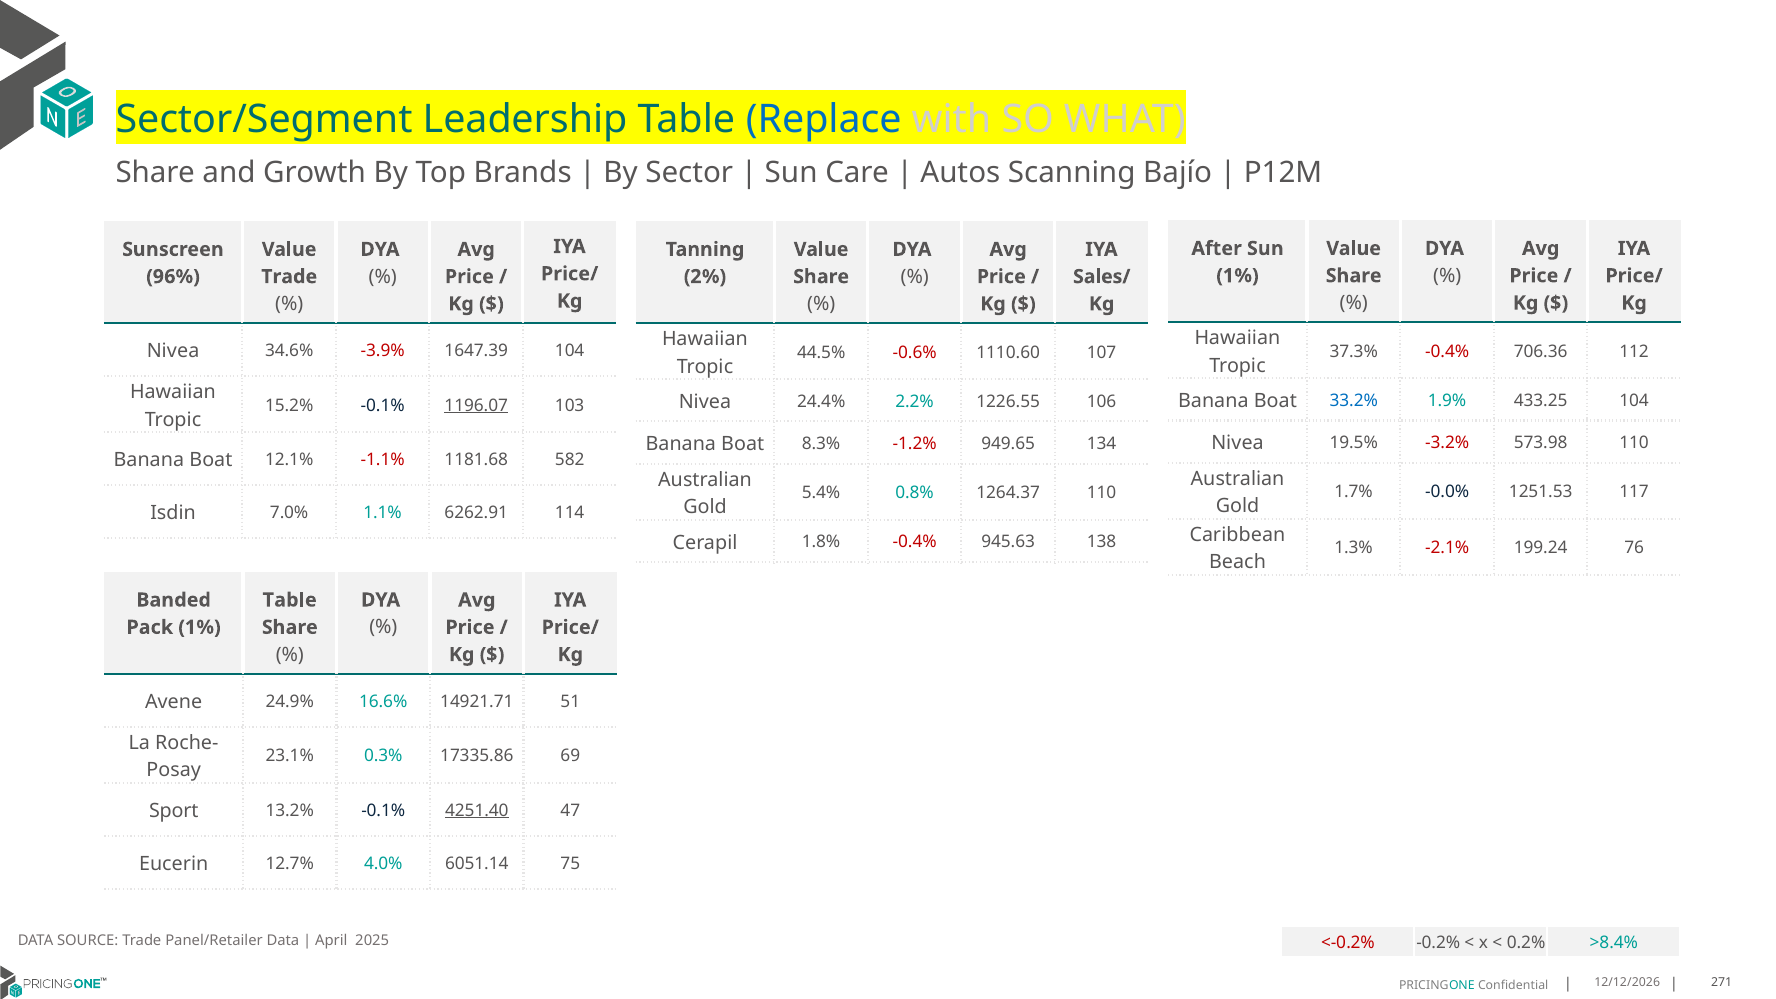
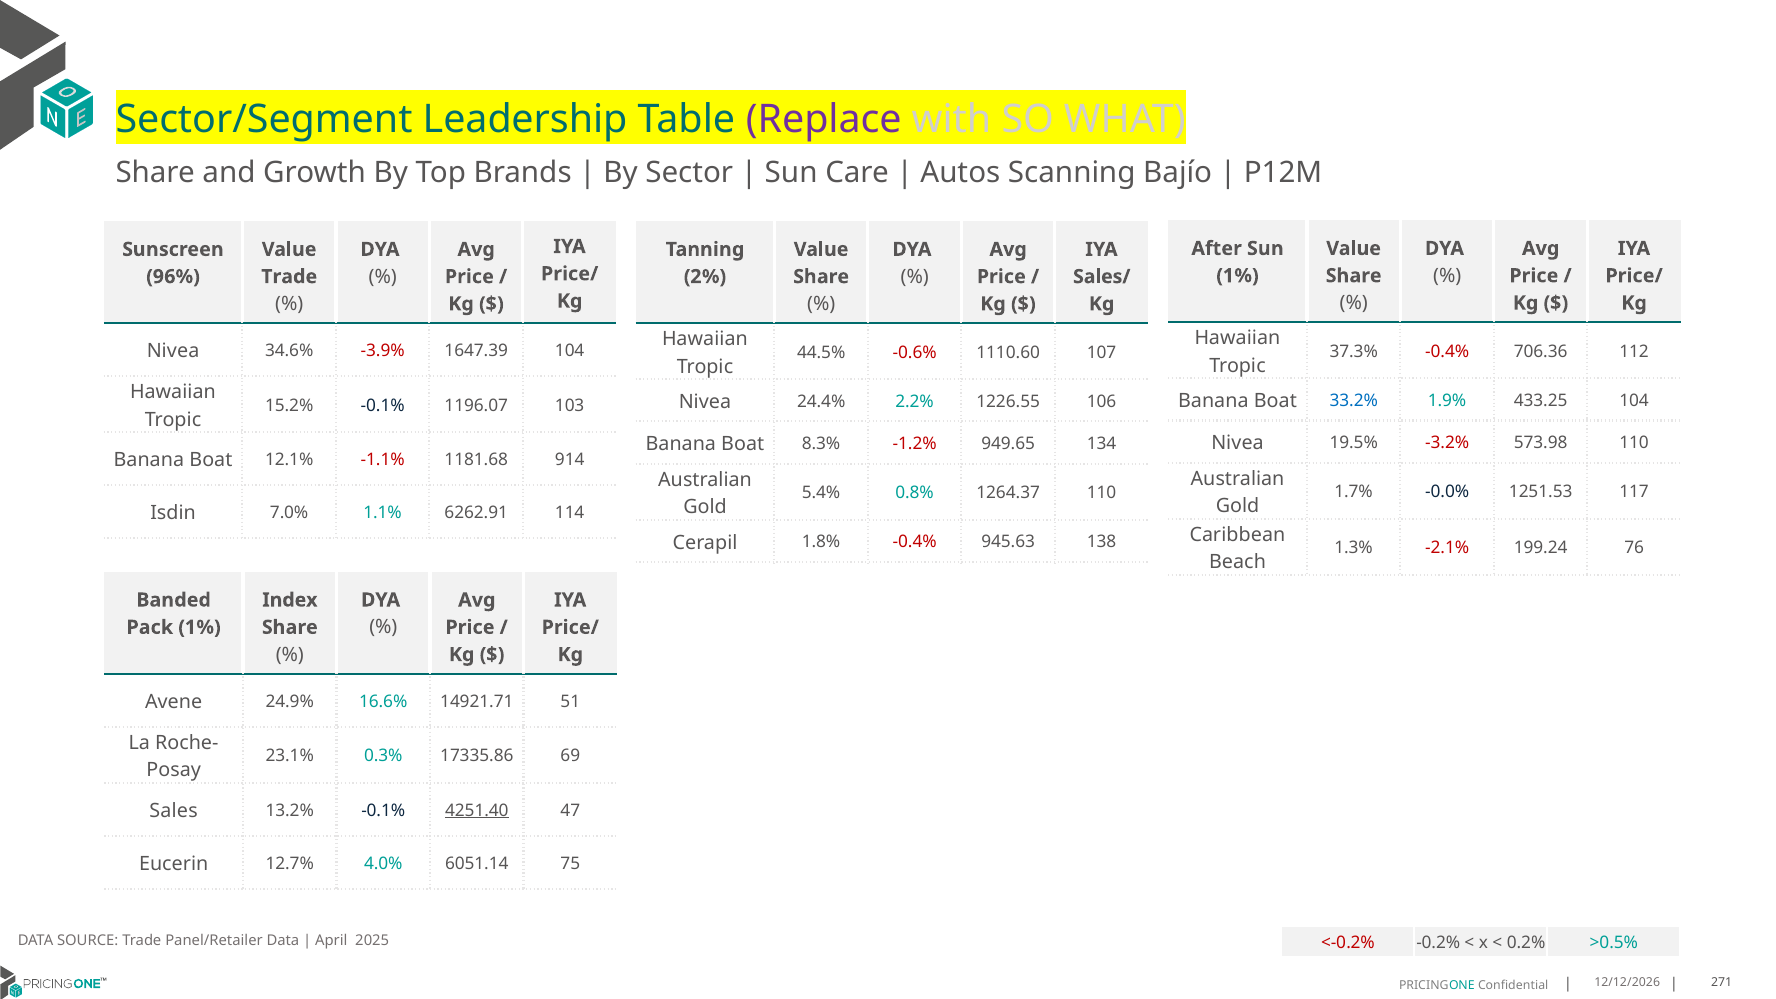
Replace colour: blue -> purple (824, 119)
1196.07 underline: present -> none (476, 405)
582: 582 -> 914 (570, 460)
Table: Table -> Index (290, 600)
Sport: Sport -> Sales (174, 811)
>8.4%: >8.4% -> >0.5% (1614, 943)
